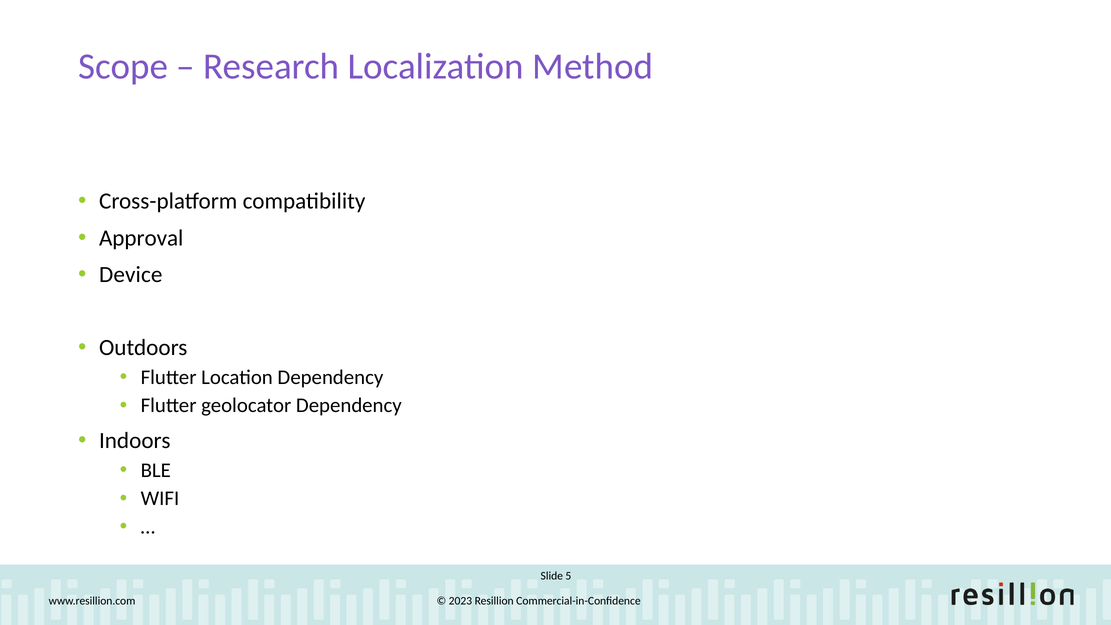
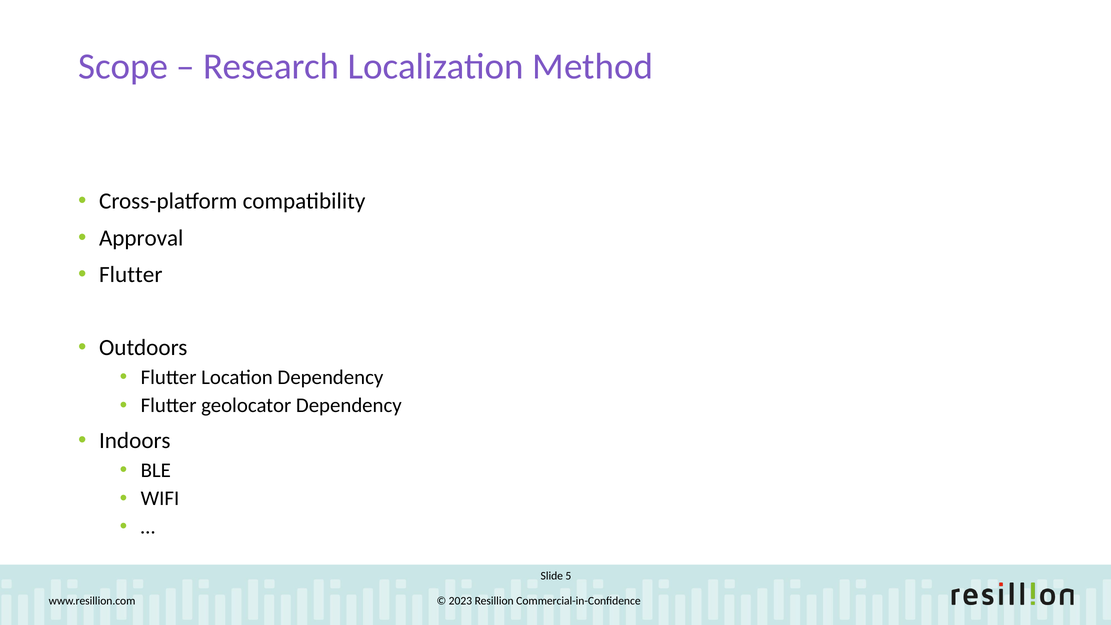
Device: Device -> Flutter (131, 274)
